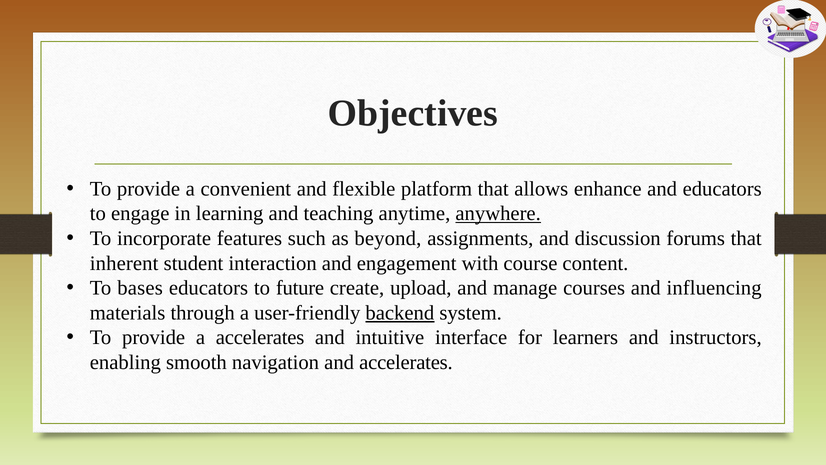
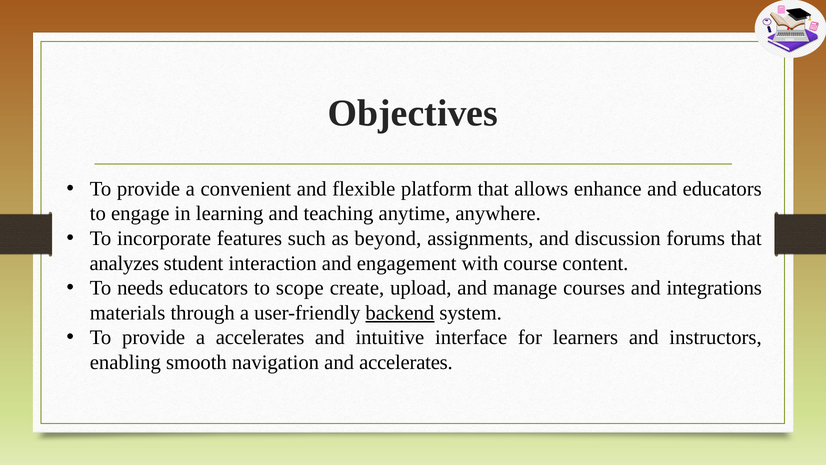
anywhere underline: present -> none (498, 213)
inherent: inherent -> analyzes (124, 263)
bases: bases -> needs (140, 288)
future: future -> scope (300, 288)
influencing: influencing -> integrations (714, 288)
